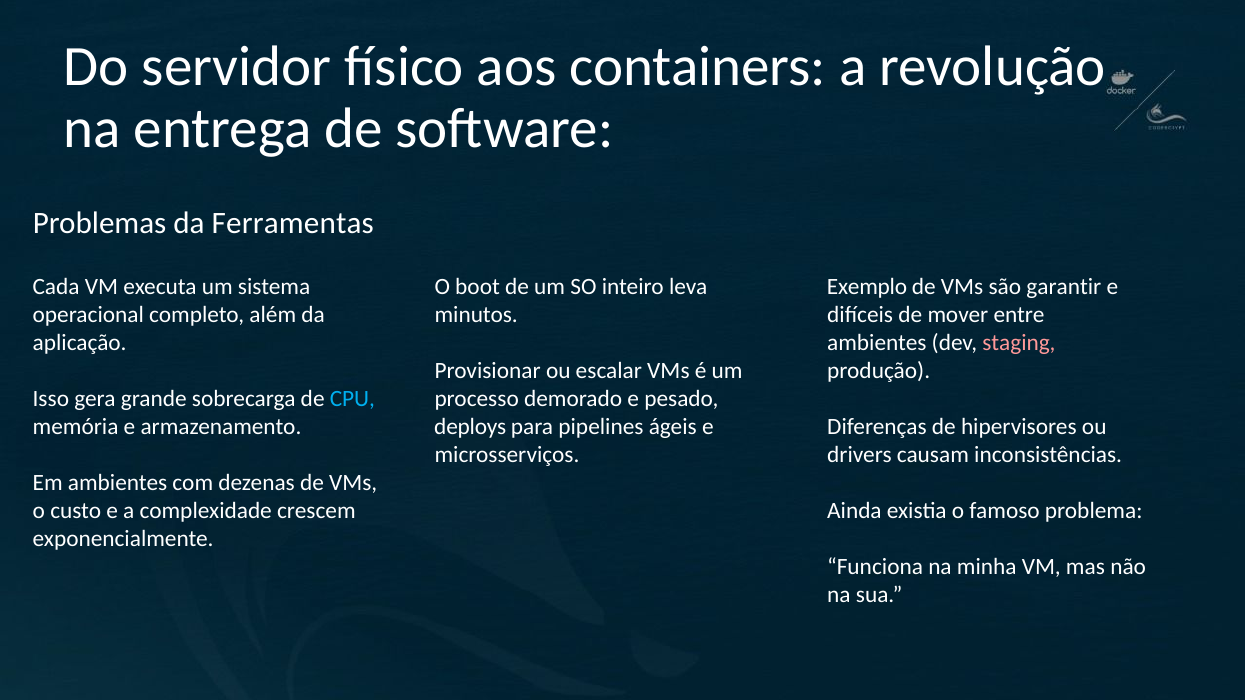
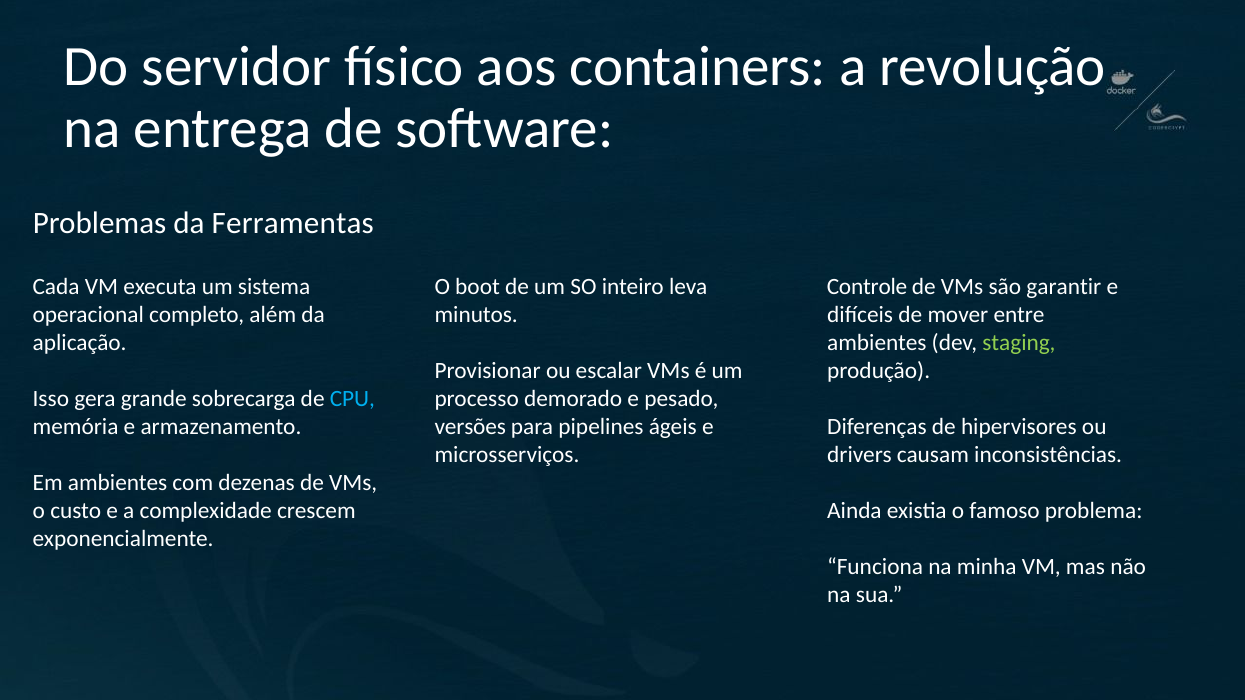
Exemplo: Exemplo -> Controle (867, 287)
staging colour: pink -> light green (1019, 343)
deploys: deploys -> versões (470, 427)
